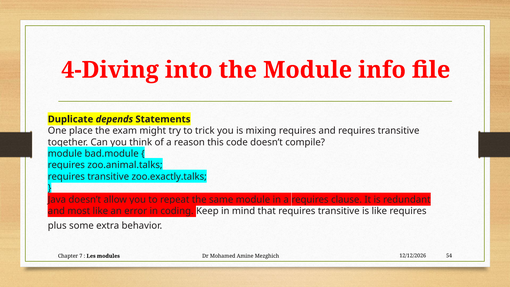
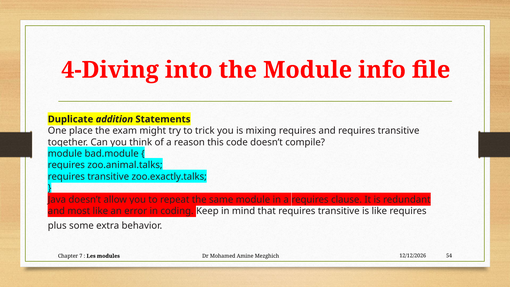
depends: depends -> addition (114, 119)
